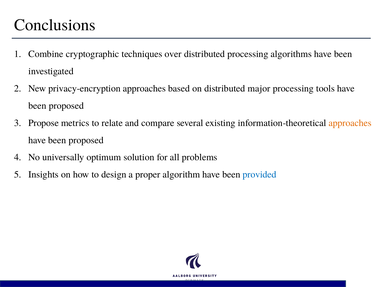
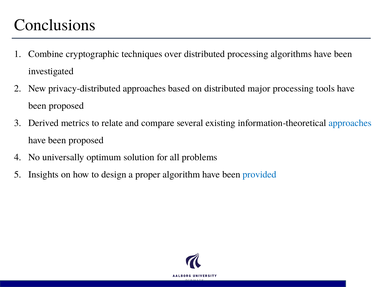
privacy-encryption: privacy-encryption -> privacy-distributed (84, 89)
Propose: Propose -> Derived (44, 123)
approaches colour: orange -> blue (350, 123)
